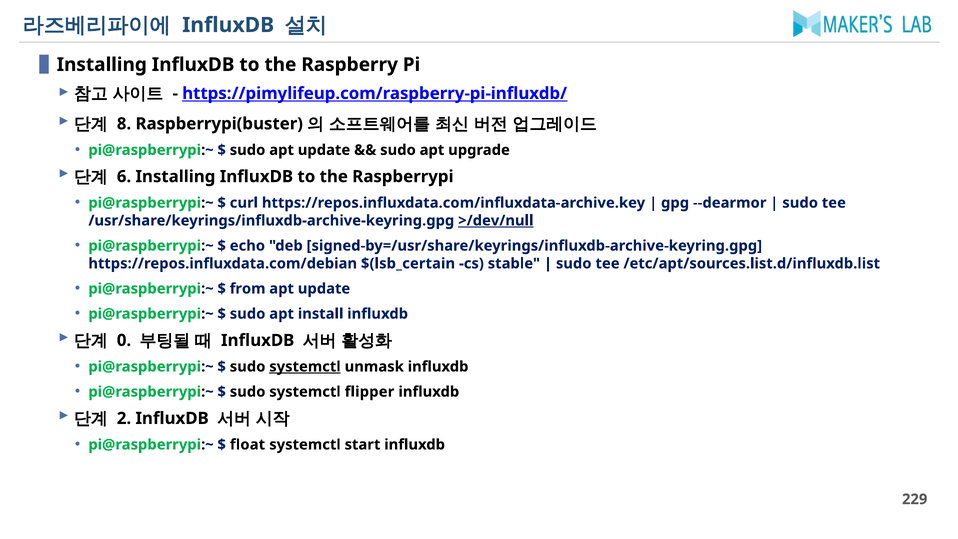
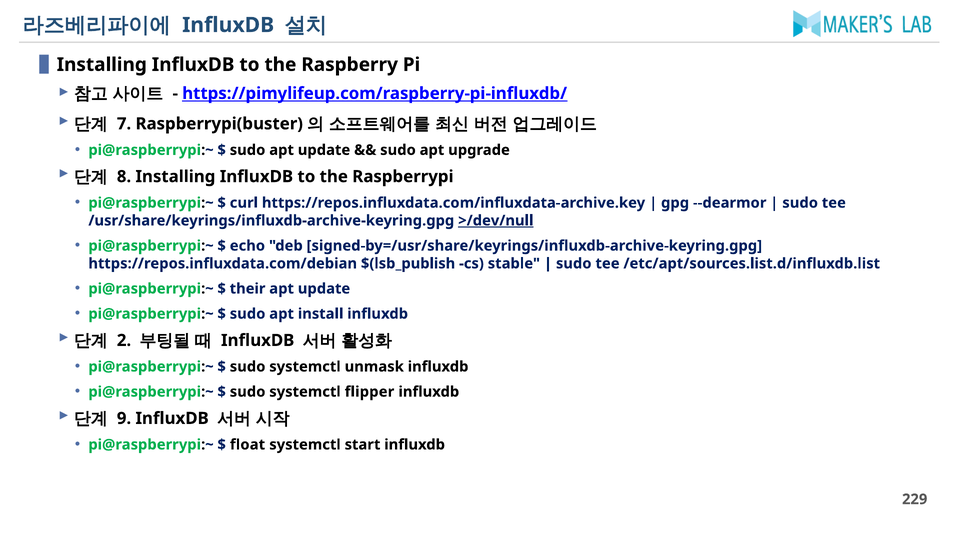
8: 8 -> 7 (124, 124)
6: 6 -> 8 (124, 177)
$(lsb_certain: $(lsb_certain -> $(lsb_publish (408, 263)
from: from -> their (248, 289)
0: 0 -> 2 (124, 340)
systemctl underline: present -> none (305, 366)
2: 2 -> 9 (124, 418)
